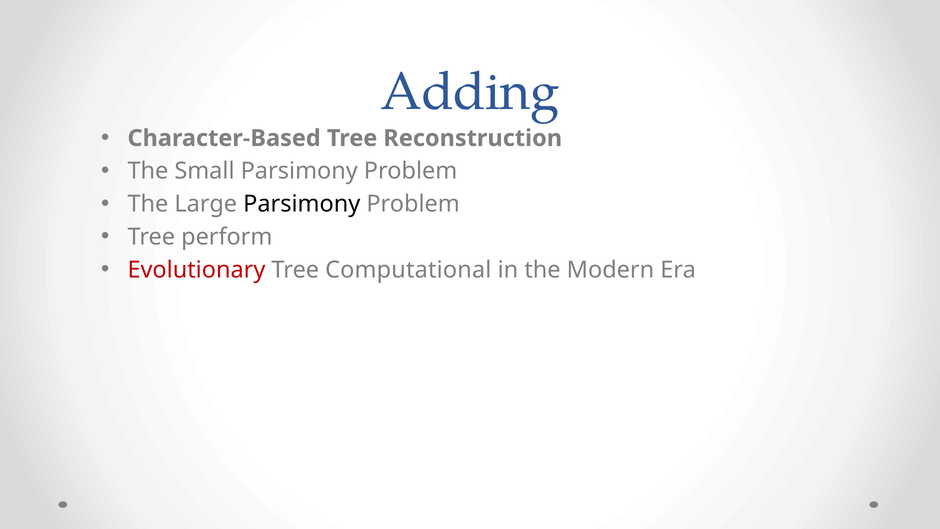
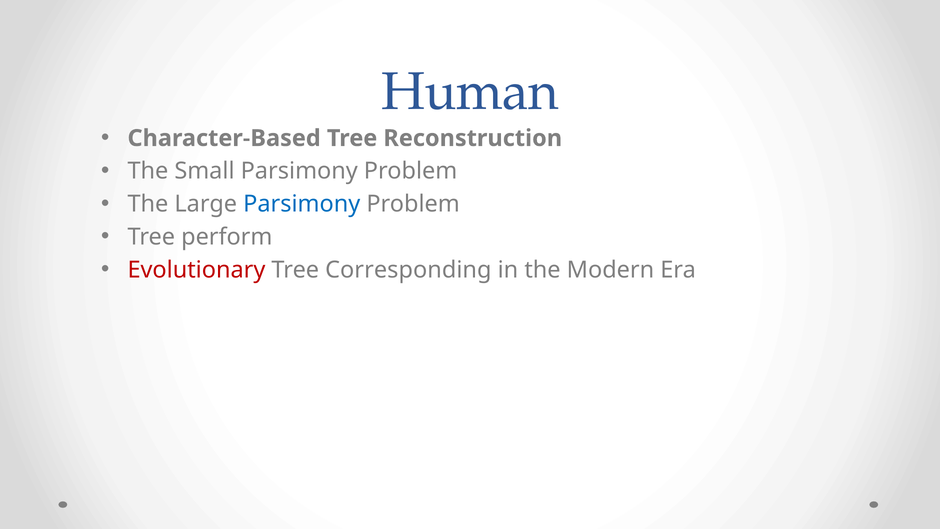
Adding: Adding -> Human (470, 92)
Parsimony colour: black -> blue (302, 204)
Computational: Computational -> Corresponding (408, 270)
